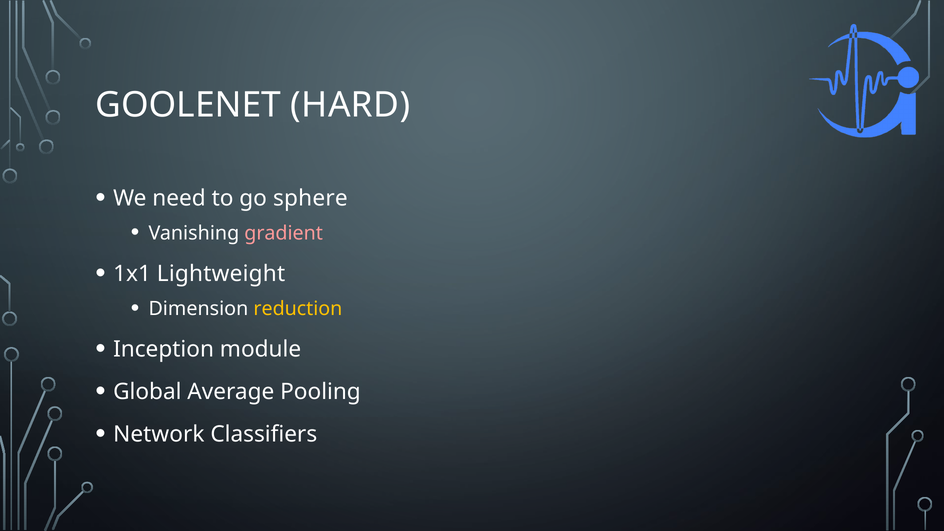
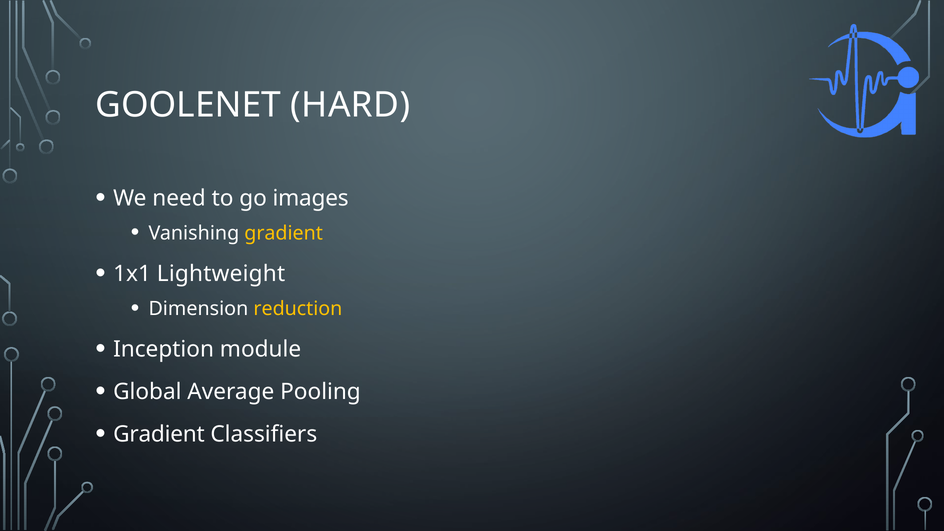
sphere: sphere -> images (311, 198)
gradient colour: pink -> yellow (284, 233)
Network: Network -> Gradient (159, 434)
